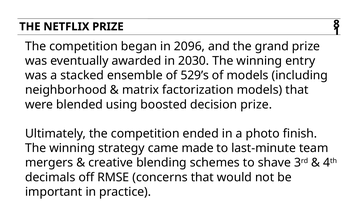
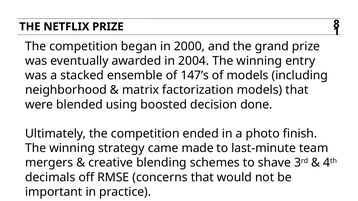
2096: 2096 -> 2000 (189, 46)
2030: 2030 -> 2004 (194, 61)
529’s: 529’s -> 147’s (195, 75)
decision prize: prize -> done (256, 105)
